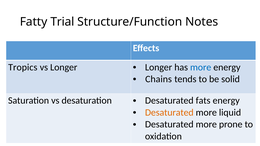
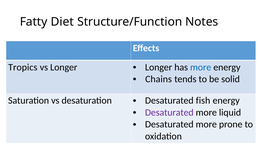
Trial: Trial -> Diet (62, 22)
fats: fats -> fish (203, 101)
Desaturated colour: orange -> purple (169, 113)
